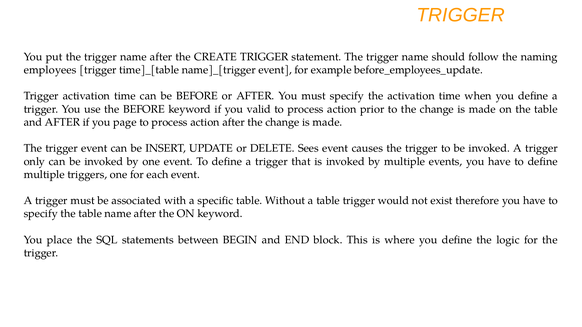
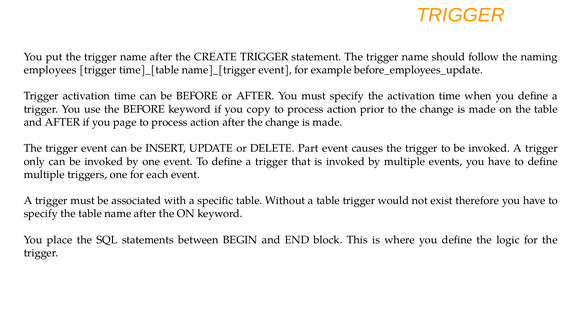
valid: valid -> copy (259, 109)
Sees: Sees -> Part (308, 149)
